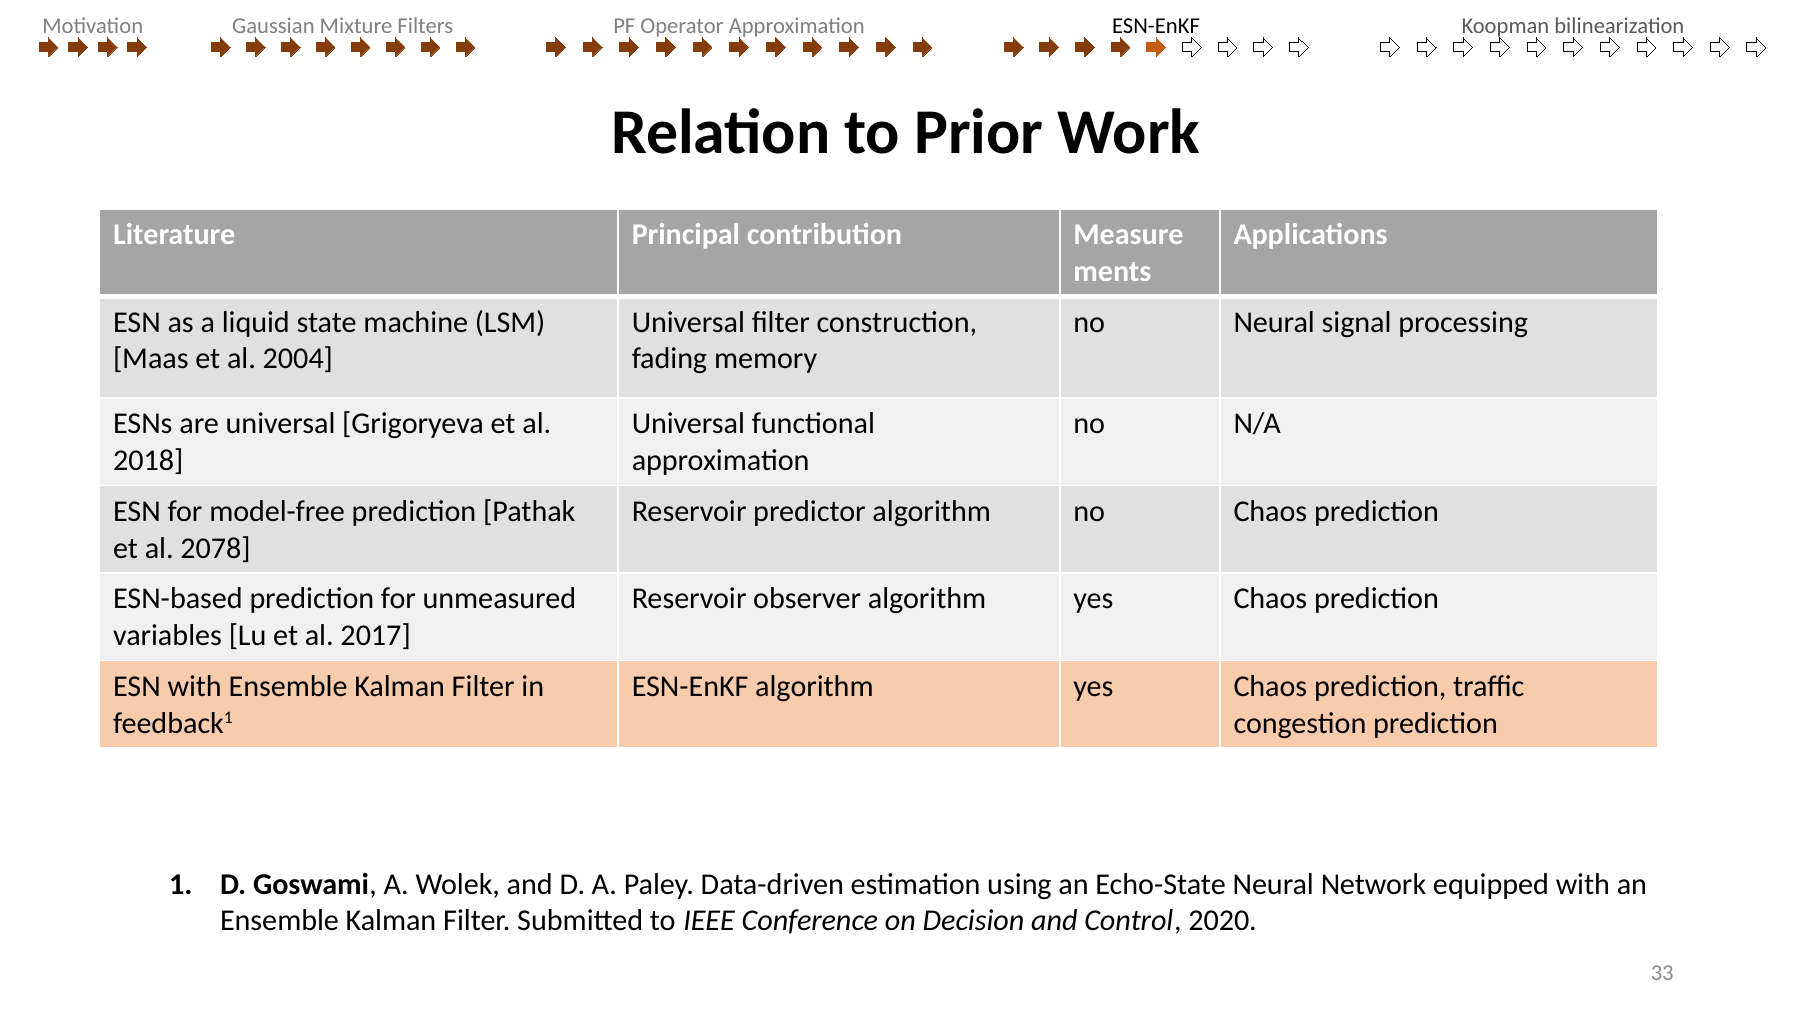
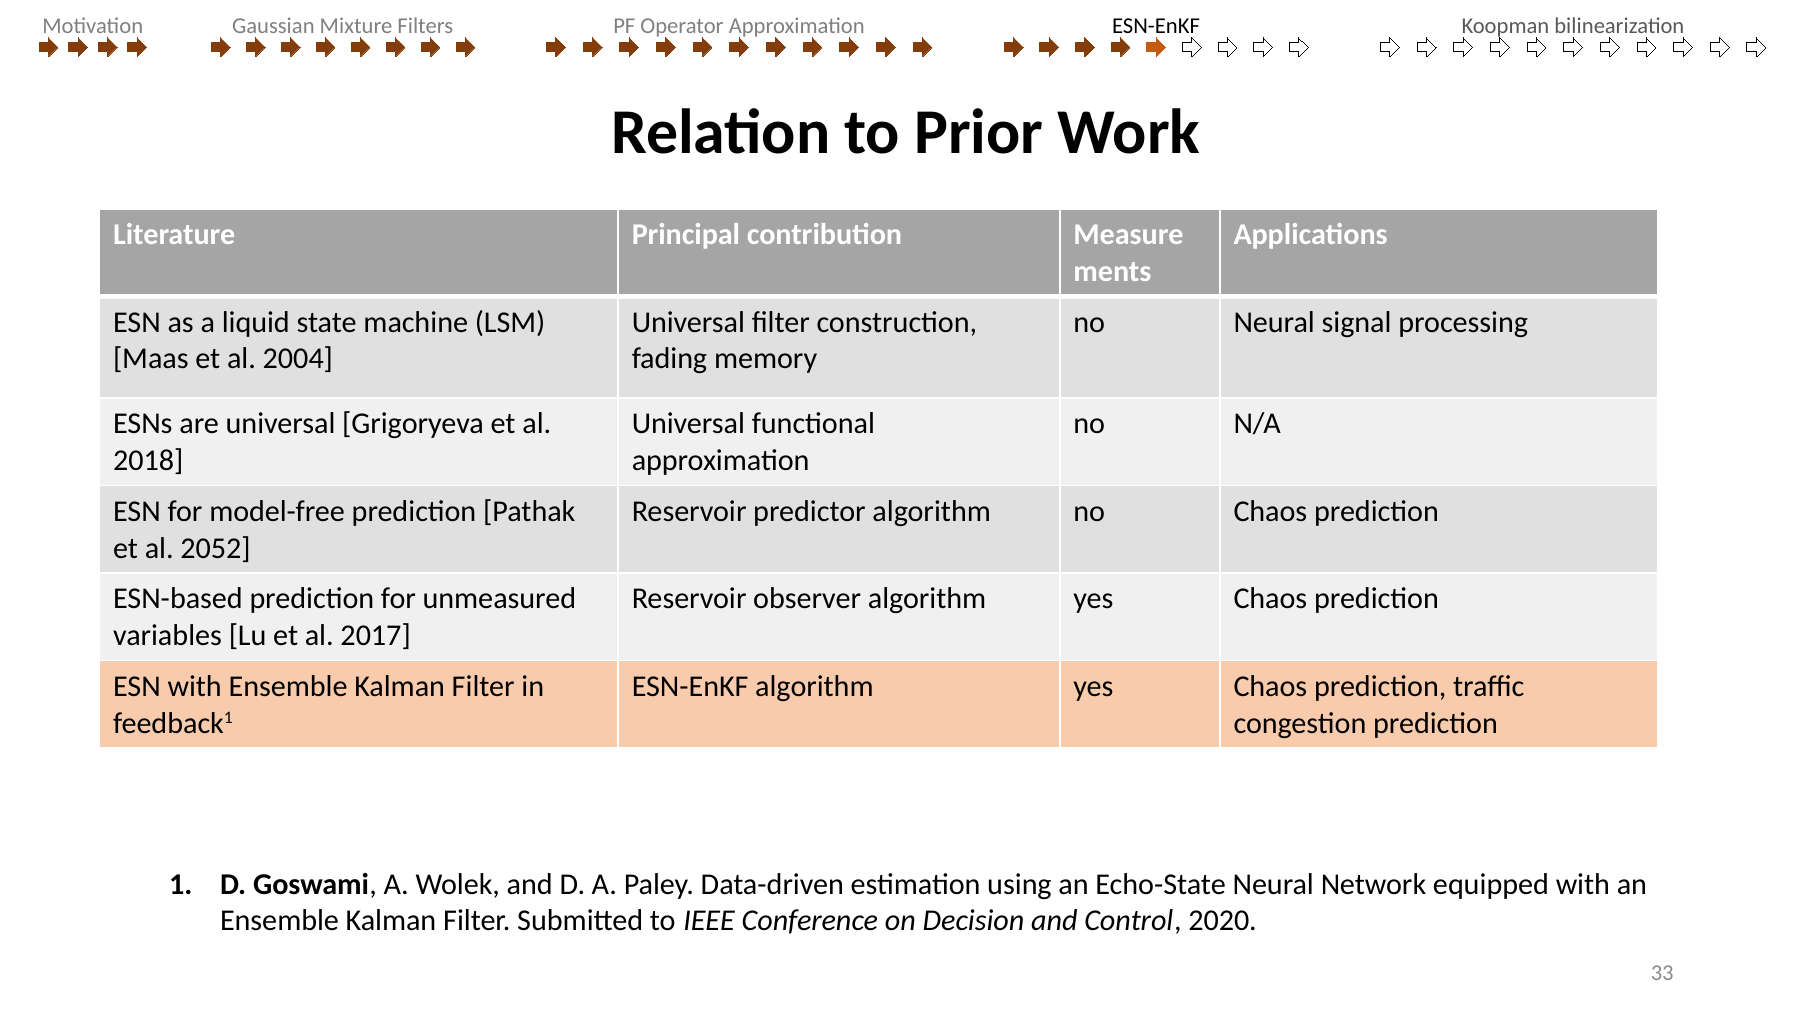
2078: 2078 -> 2052 (215, 548)
